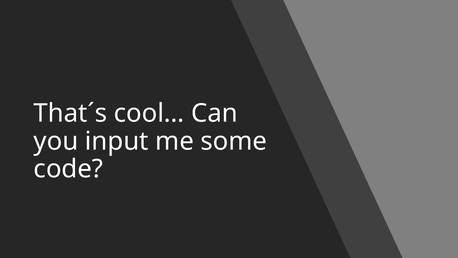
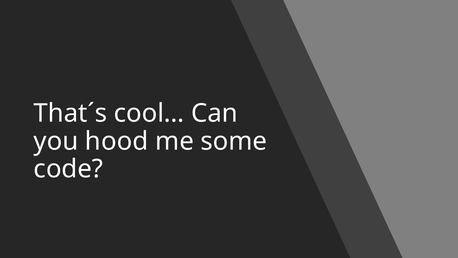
input: input -> hood (117, 141)
